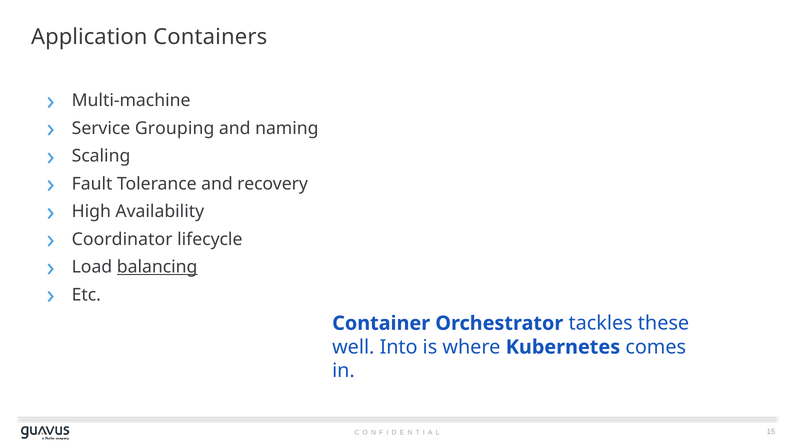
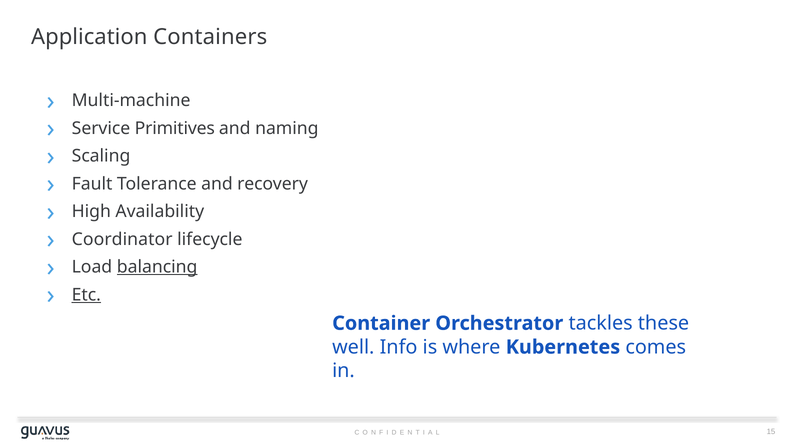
Grouping: Grouping -> Primitives (175, 128)
Etc underline: none -> present (86, 295)
Into: Into -> Info (399, 348)
